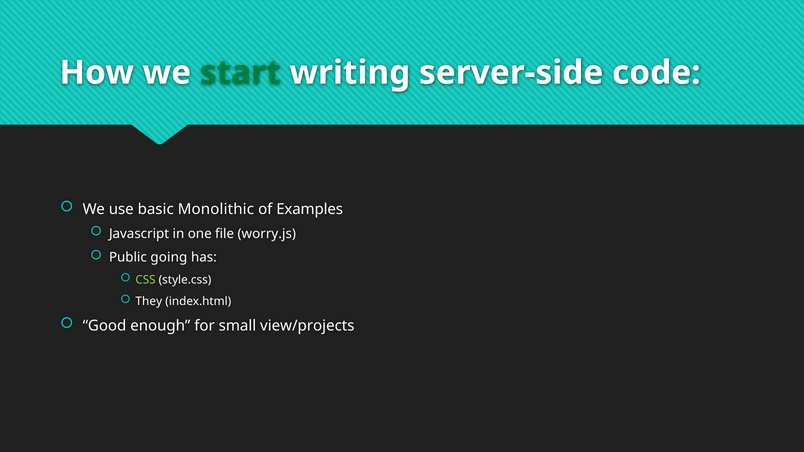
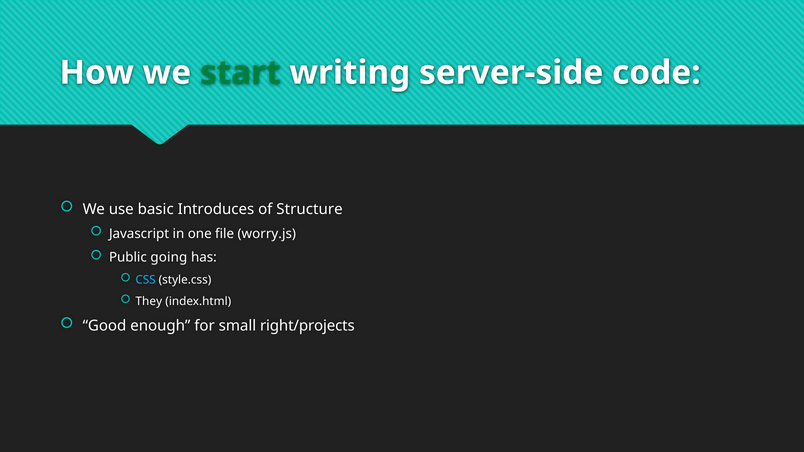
Monolithic: Monolithic -> Introduces (216, 209)
Examples: Examples -> Structure (310, 209)
CSS colour: light green -> light blue (146, 280)
view/projects: view/projects -> right/projects (307, 326)
